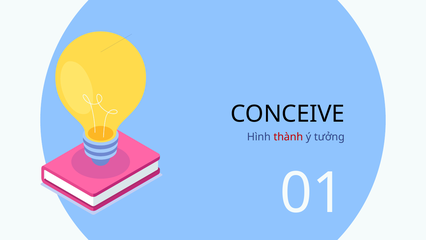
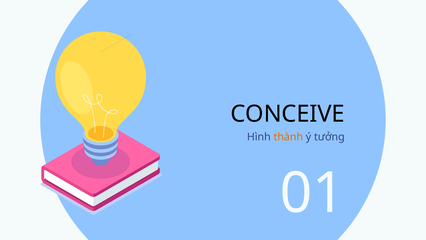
thành colour: red -> orange (288, 137)
